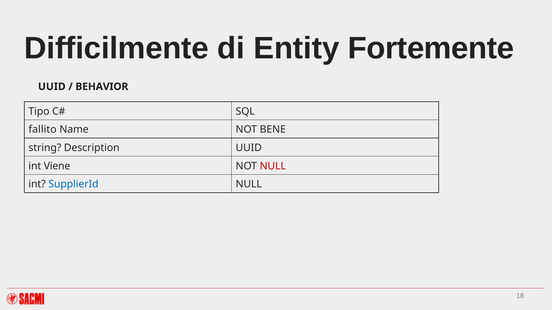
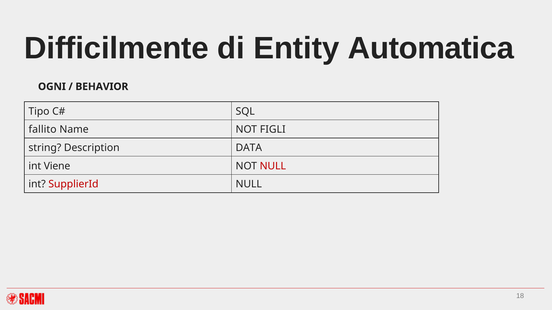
Fortemente: Fortemente -> Automatica (431, 48)
UUID: UUID -> OGNI (52, 87)
BENE: BENE -> FIGLI (273, 130)
Description UUID: UUID -> DATA (249, 148)
SupplierId colour: blue -> red (73, 184)
